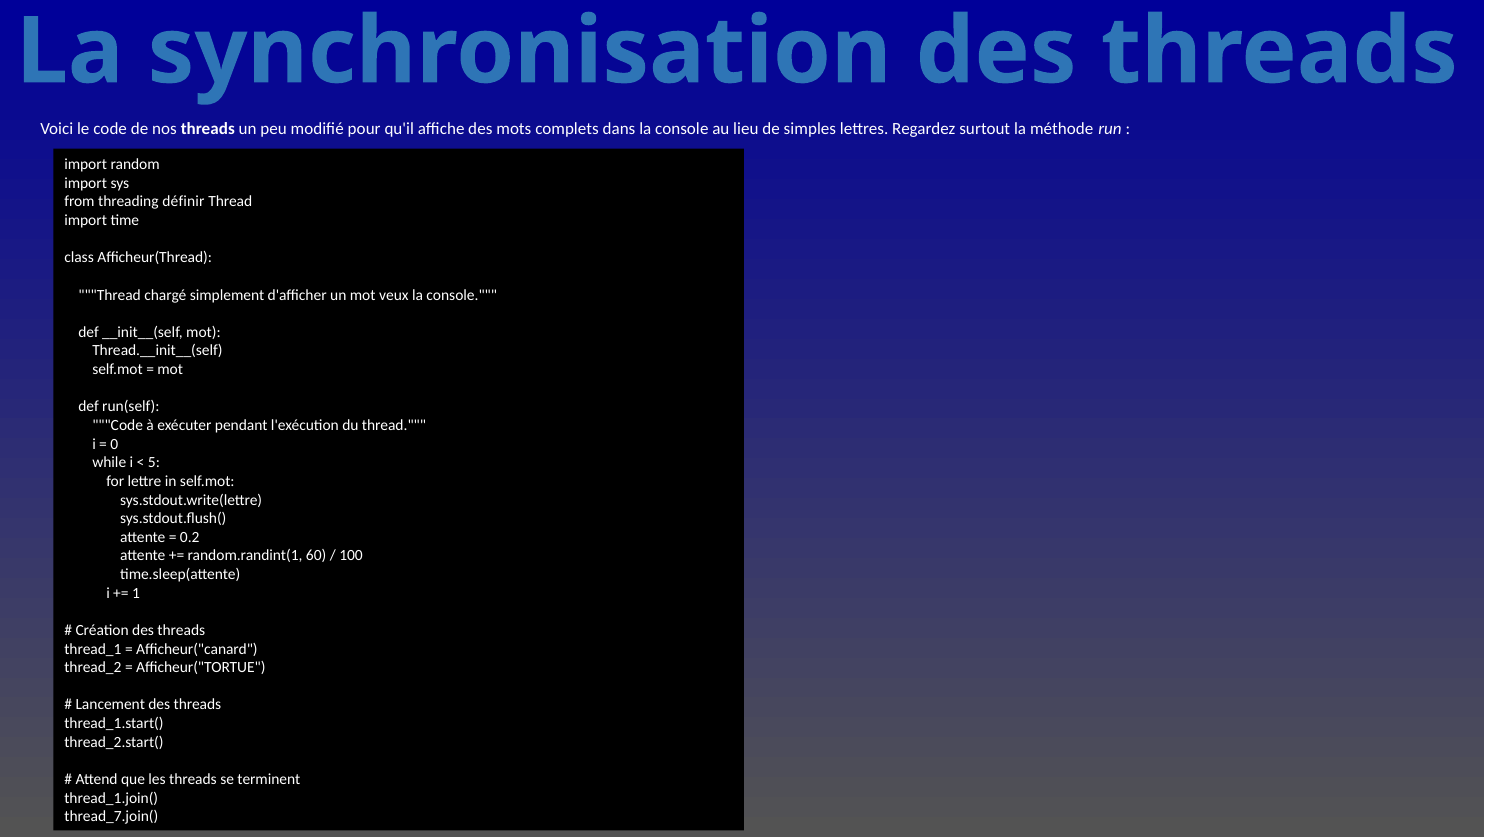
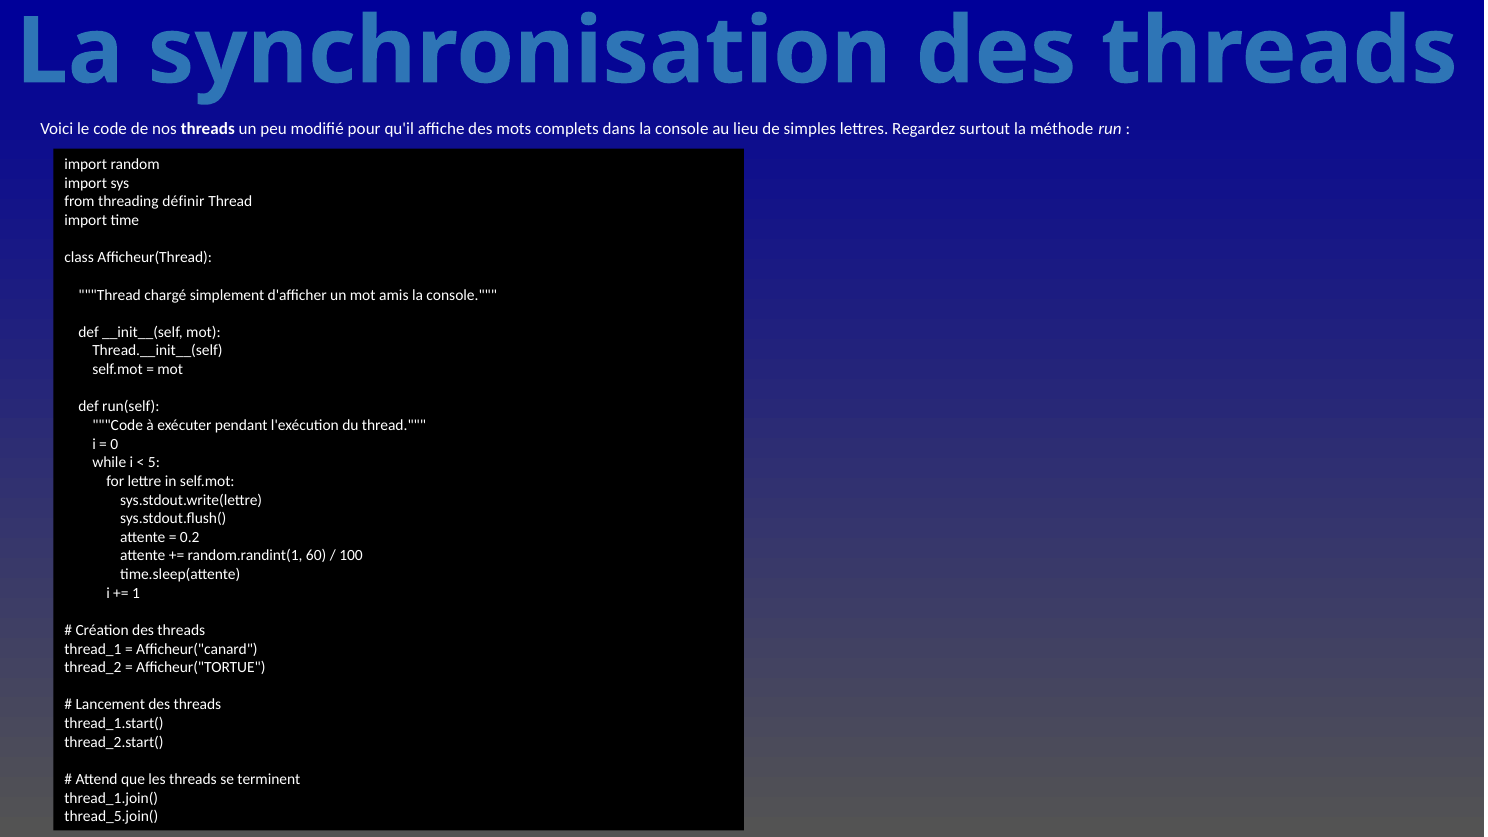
veux: veux -> amis (394, 295)
thread_7.join(: thread_7.join( -> thread_5.join( (111, 817)
